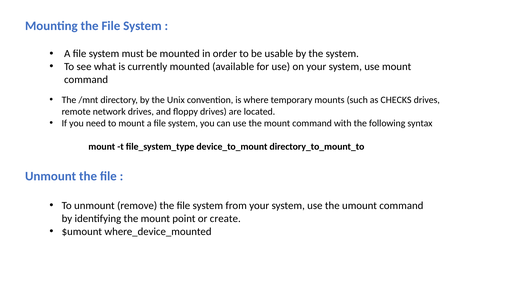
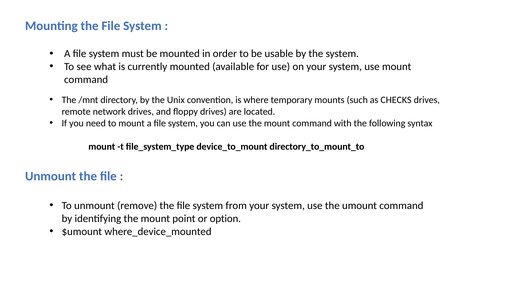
create: create -> option (225, 219)
